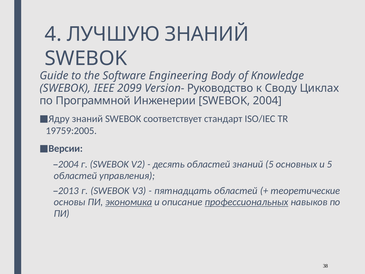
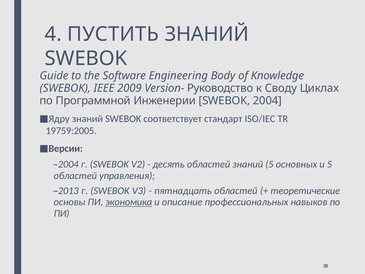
ЛУЧШУЮ: ЛУЧШУЮ -> ПУСТИТЬ (113, 34)
2099: 2099 -> 2009 (129, 88)
профессиональных underline: present -> none (246, 202)
